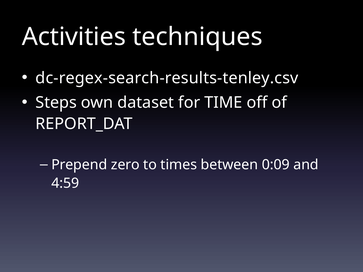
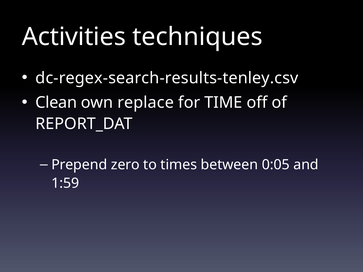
Steps: Steps -> Clean (56, 103)
dataset: dataset -> replace (146, 103)
0:09: 0:09 -> 0:05 (276, 165)
4:59: 4:59 -> 1:59 (65, 183)
